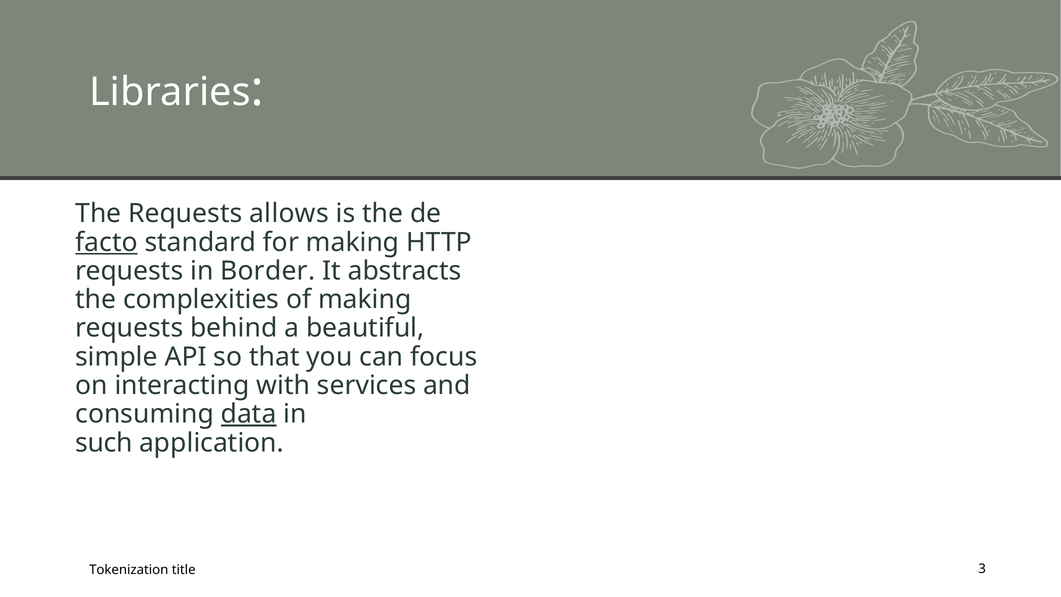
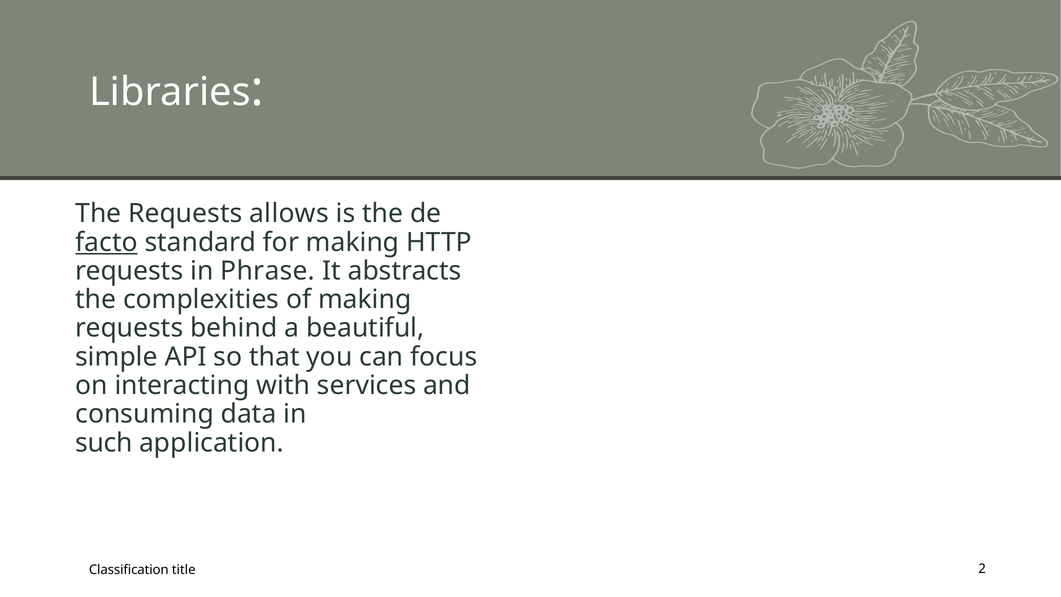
Border: Border -> Phrase (268, 271)
data underline: present -> none (249, 414)
Tokenization: Tokenization -> Classification (129, 570)
3: 3 -> 2 (982, 569)
